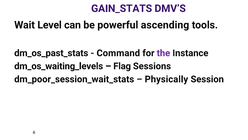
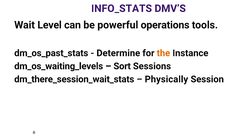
GAIN_STATS: GAIN_STATS -> INFO_STATS (122, 8)
ascending: ascending -> operations (165, 25)
Command: Command -> Determine (118, 53)
the colour: purple -> orange (163, 53)
Flag: Flag -> Sort (122, 66)
dm_poor_session_wait_stats: dm_poor_session_wait_stats -> dm_there_session_wait_stats (74, 79)
